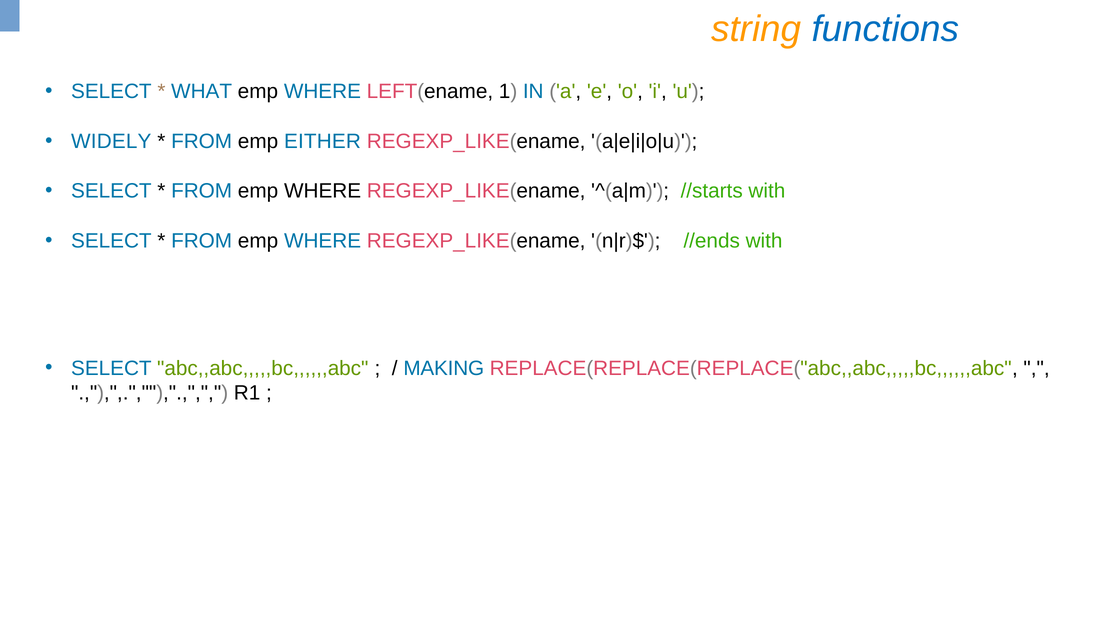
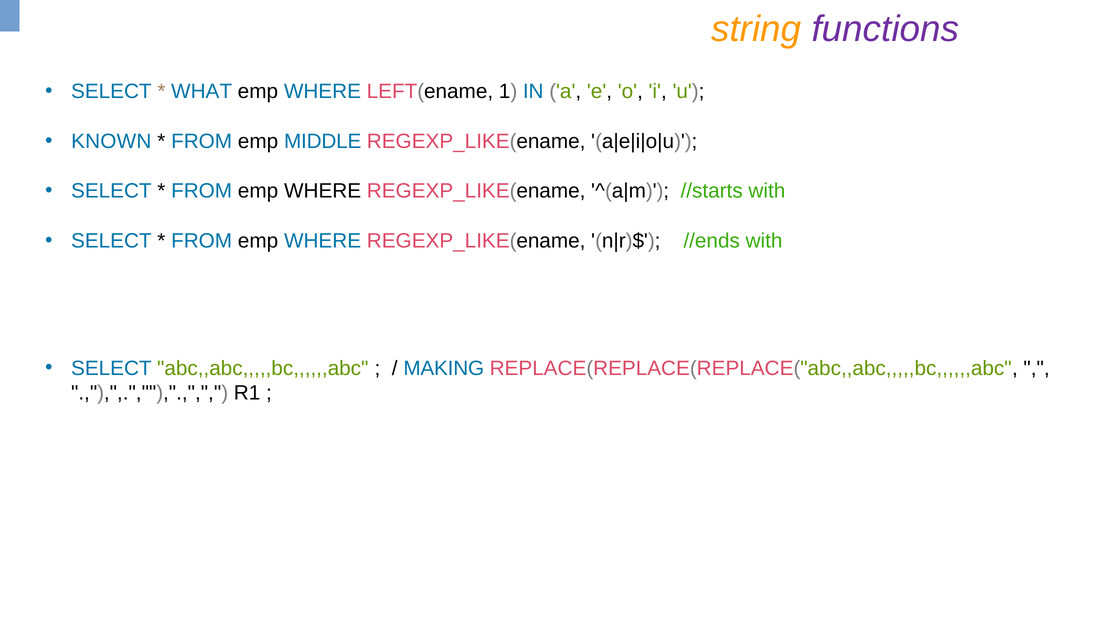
functions colour: blue -> purple (885, 29)
WIDELY: WIDELY -> KNOWN (111, 141)
EITHER: EITHER -> MIDDLE (323, 141)
